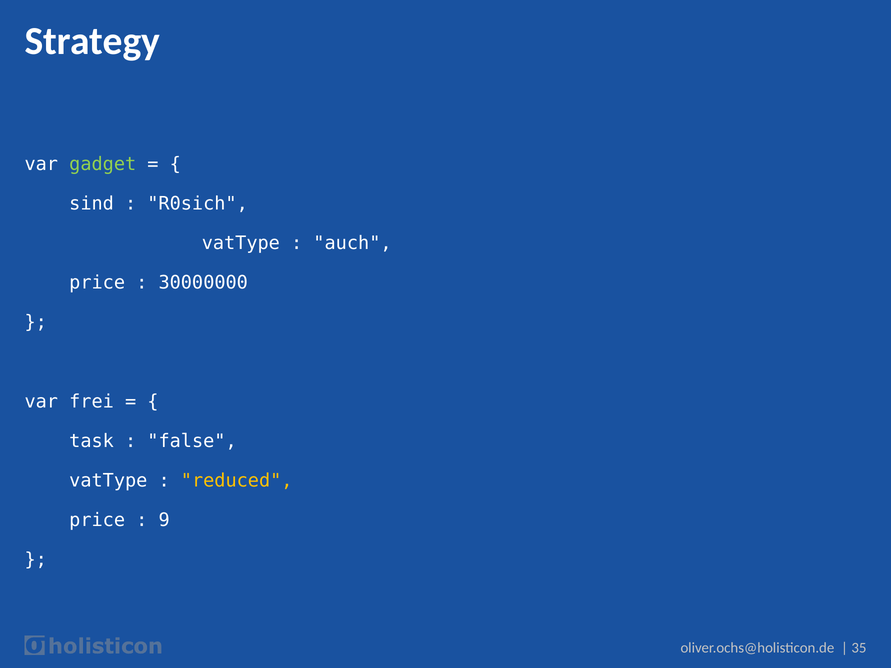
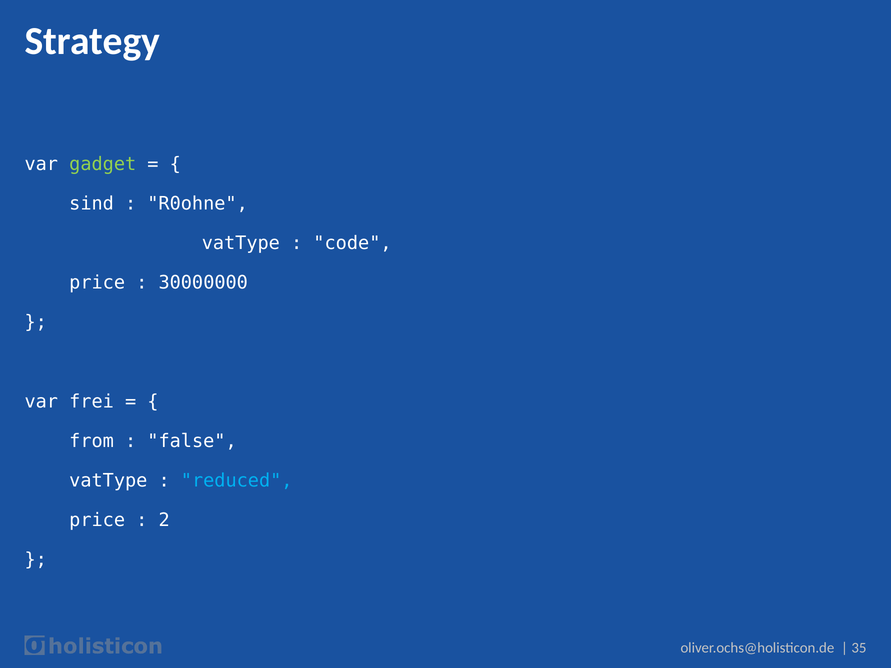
R0sich: R0sich -> R0ohne (198, 204)
auch: auch -> code (353, 243)
task: task -> from (92, 441)
reduced colour: yellow -> light blue (237, 481)
9: 9 -> 2 (164, 520)
